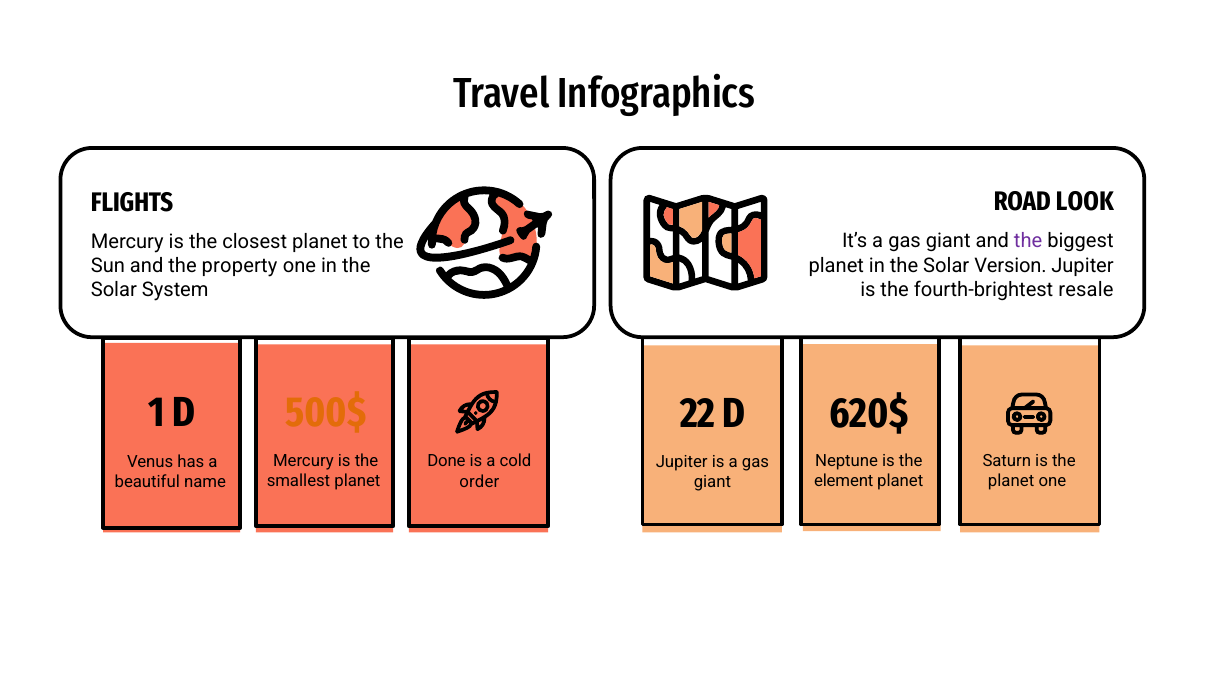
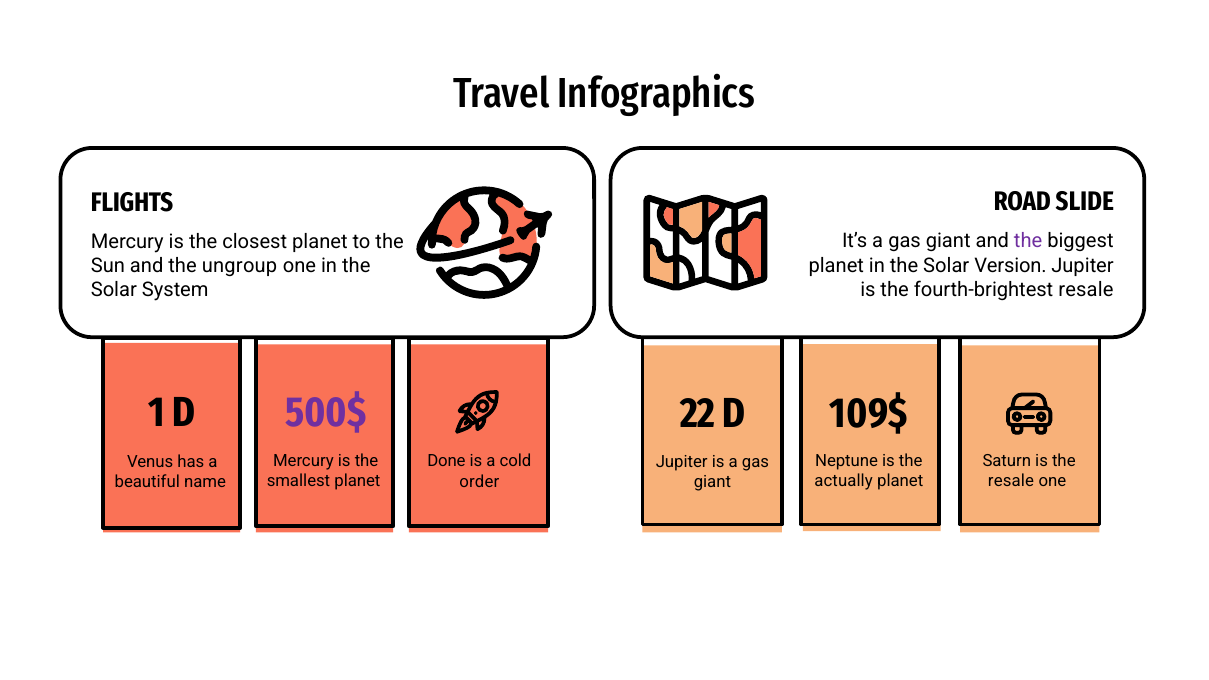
LOOK: LOOK -> SLIDE (1085, 202)
property: property -> ungroup (240, 266)
500$ colour: orange -> purple (326, 412)
620$: 620$ -> 109$ (869, 414)
element: element -> actually (844, 481)
planet: planet -> resale (1011, 481)
